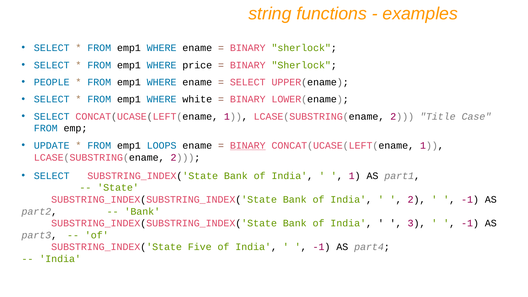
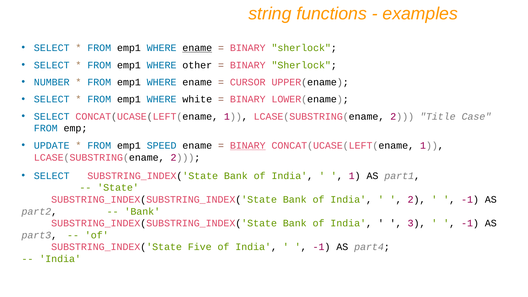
ename underline: none -> present (197, 48)
price: price -> other (197, 65)
PEOPLE: PEOPLE -> NUMBER (52, 82)
SELECT: SELECT -> CURSOR (248, 82)
LOOPS: LOOPS -> SPEED (162, 146)
